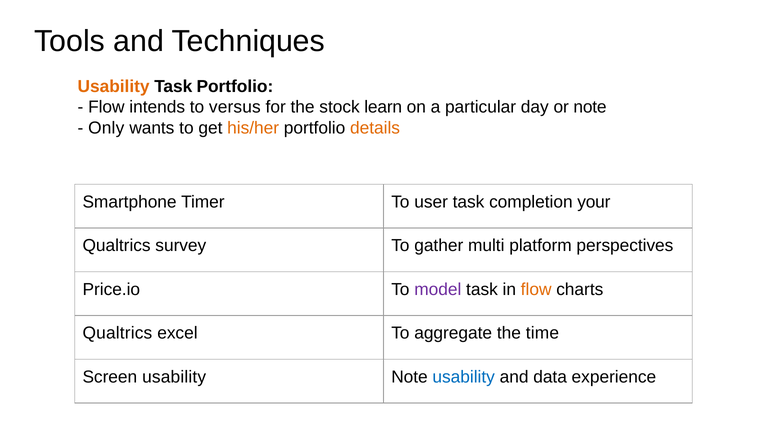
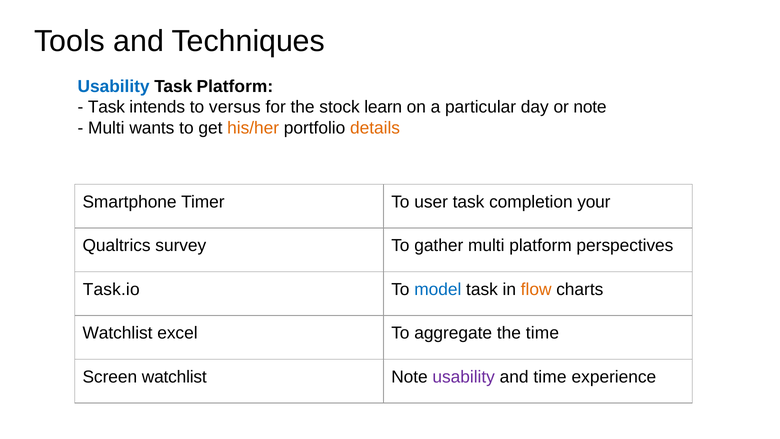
Usability colour: orange -> blue (114, 86)
Task Portfolio: Portfolio -> Platform (235, 86)
Flow: Flow -> Task (106, 107)
Only: Only -> Multi (106, 128)
Price.io: Price.io -> Task.io (111, 289)
model colour: purple -> blue (438, 289)
Qualtrics: Qualtrics -> Watchlist (118, 333)
Screen usability: usability -> watchlist (174, 377)
usability colour: blue -> purple (464, 377)
and data: data -> time (550, 377)
